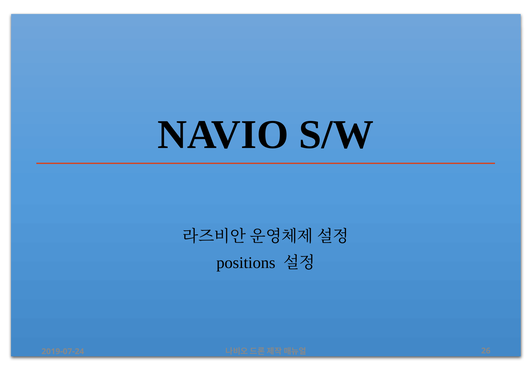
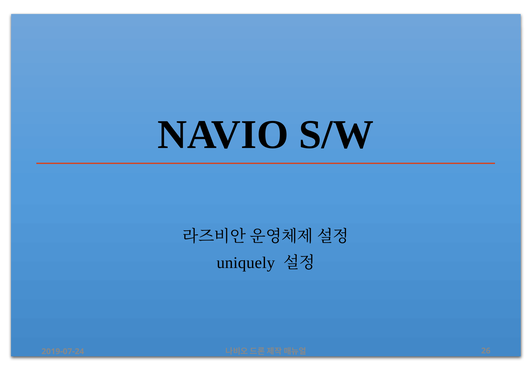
positions: positions -> uniquely (246, 263)
